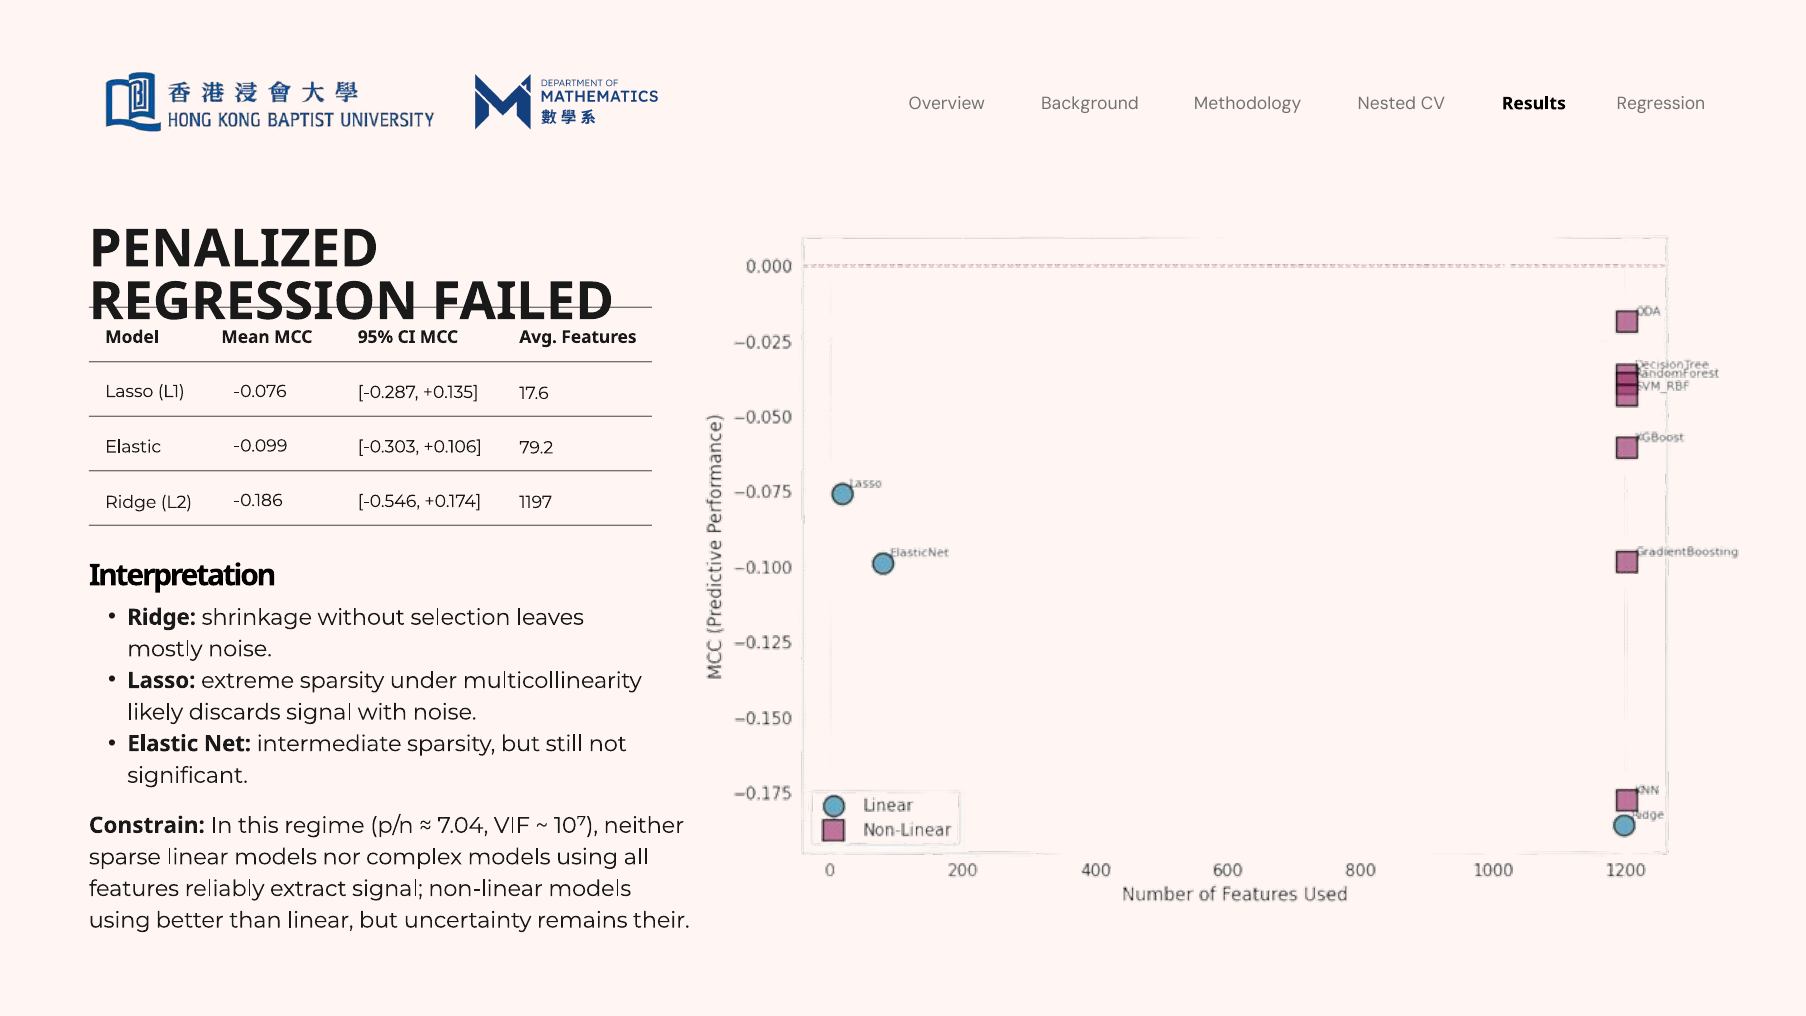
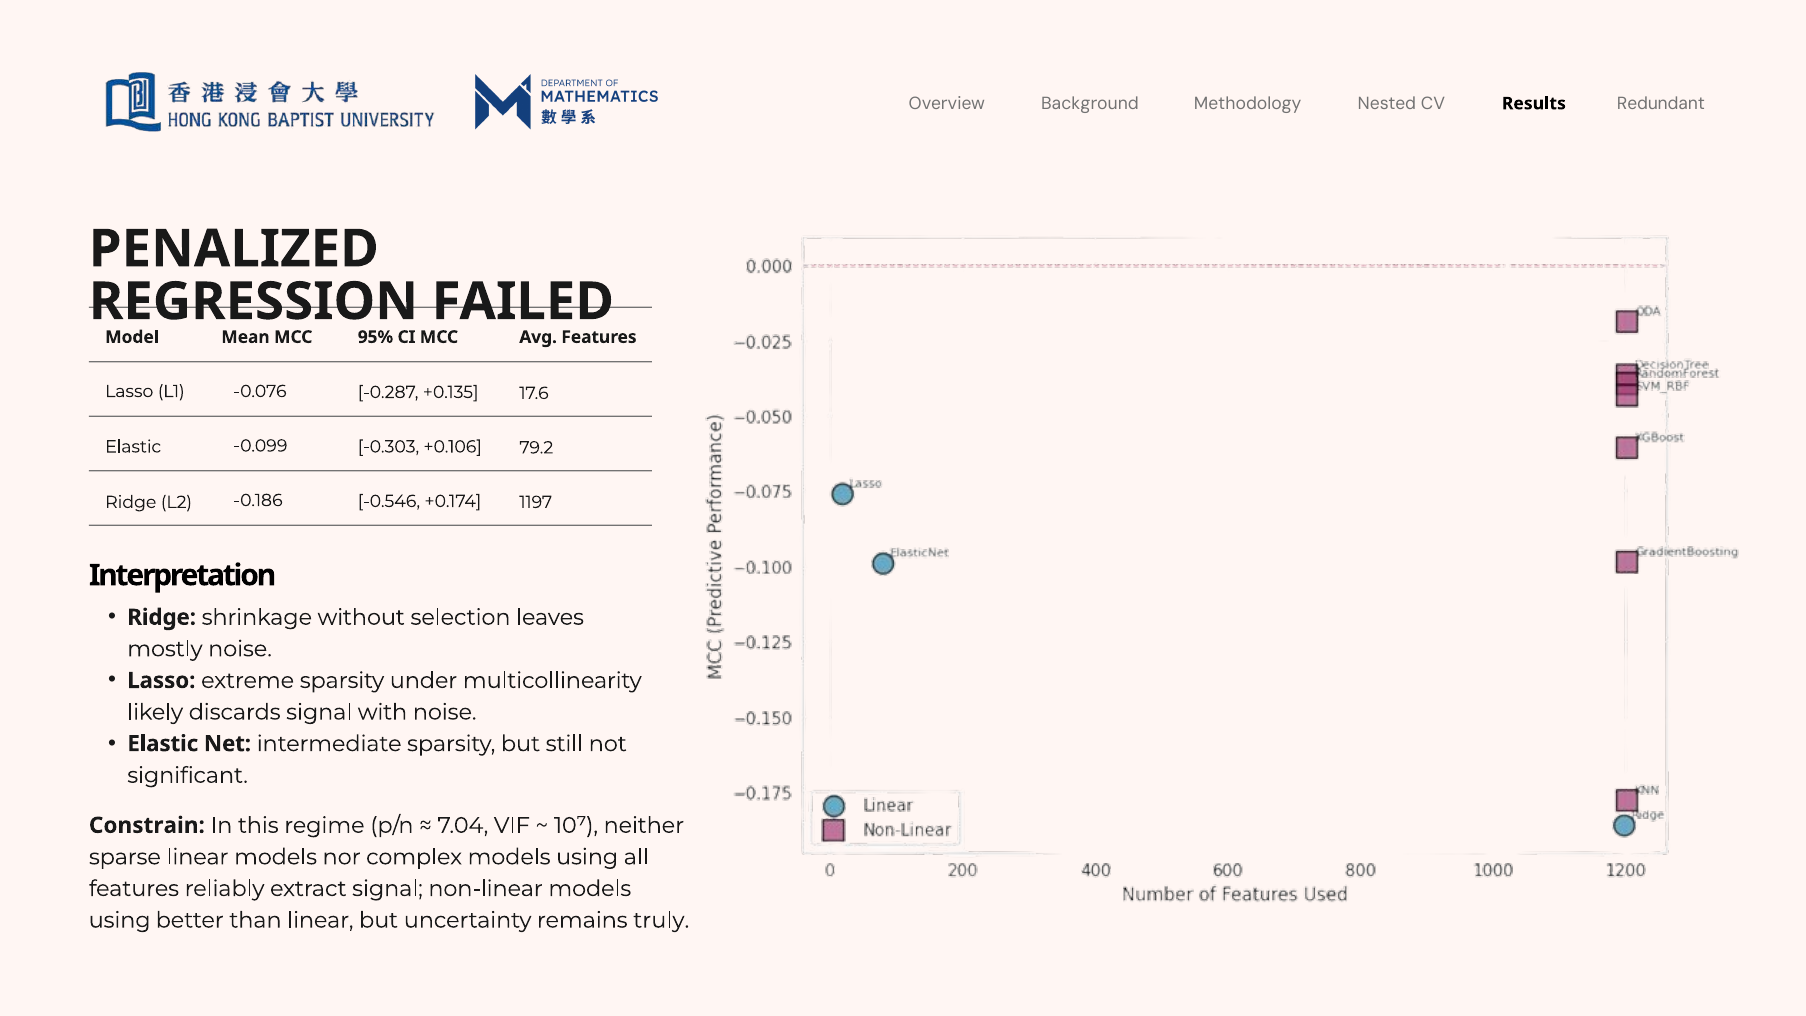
Overview Regression: Regression -> Redundant (1661, 104)
their: their -> truly (661, 920)
